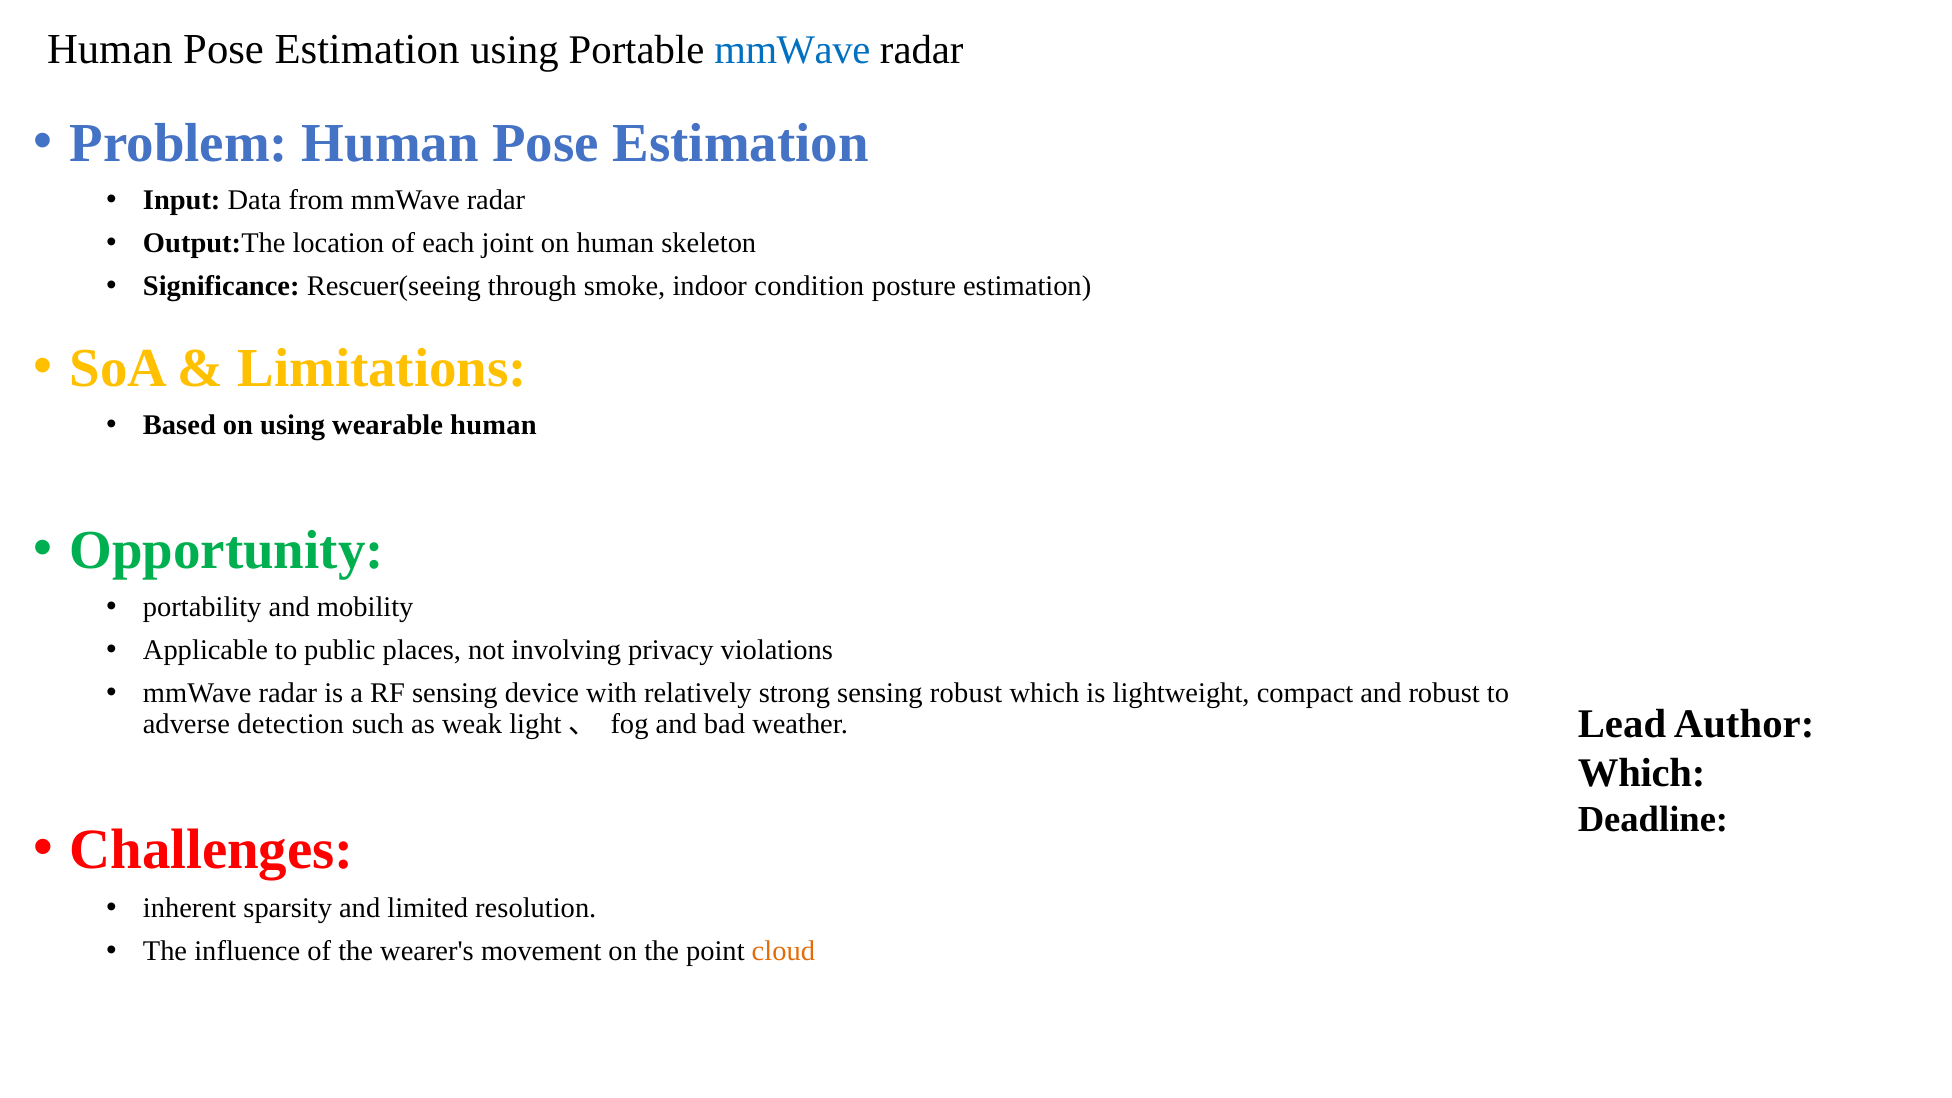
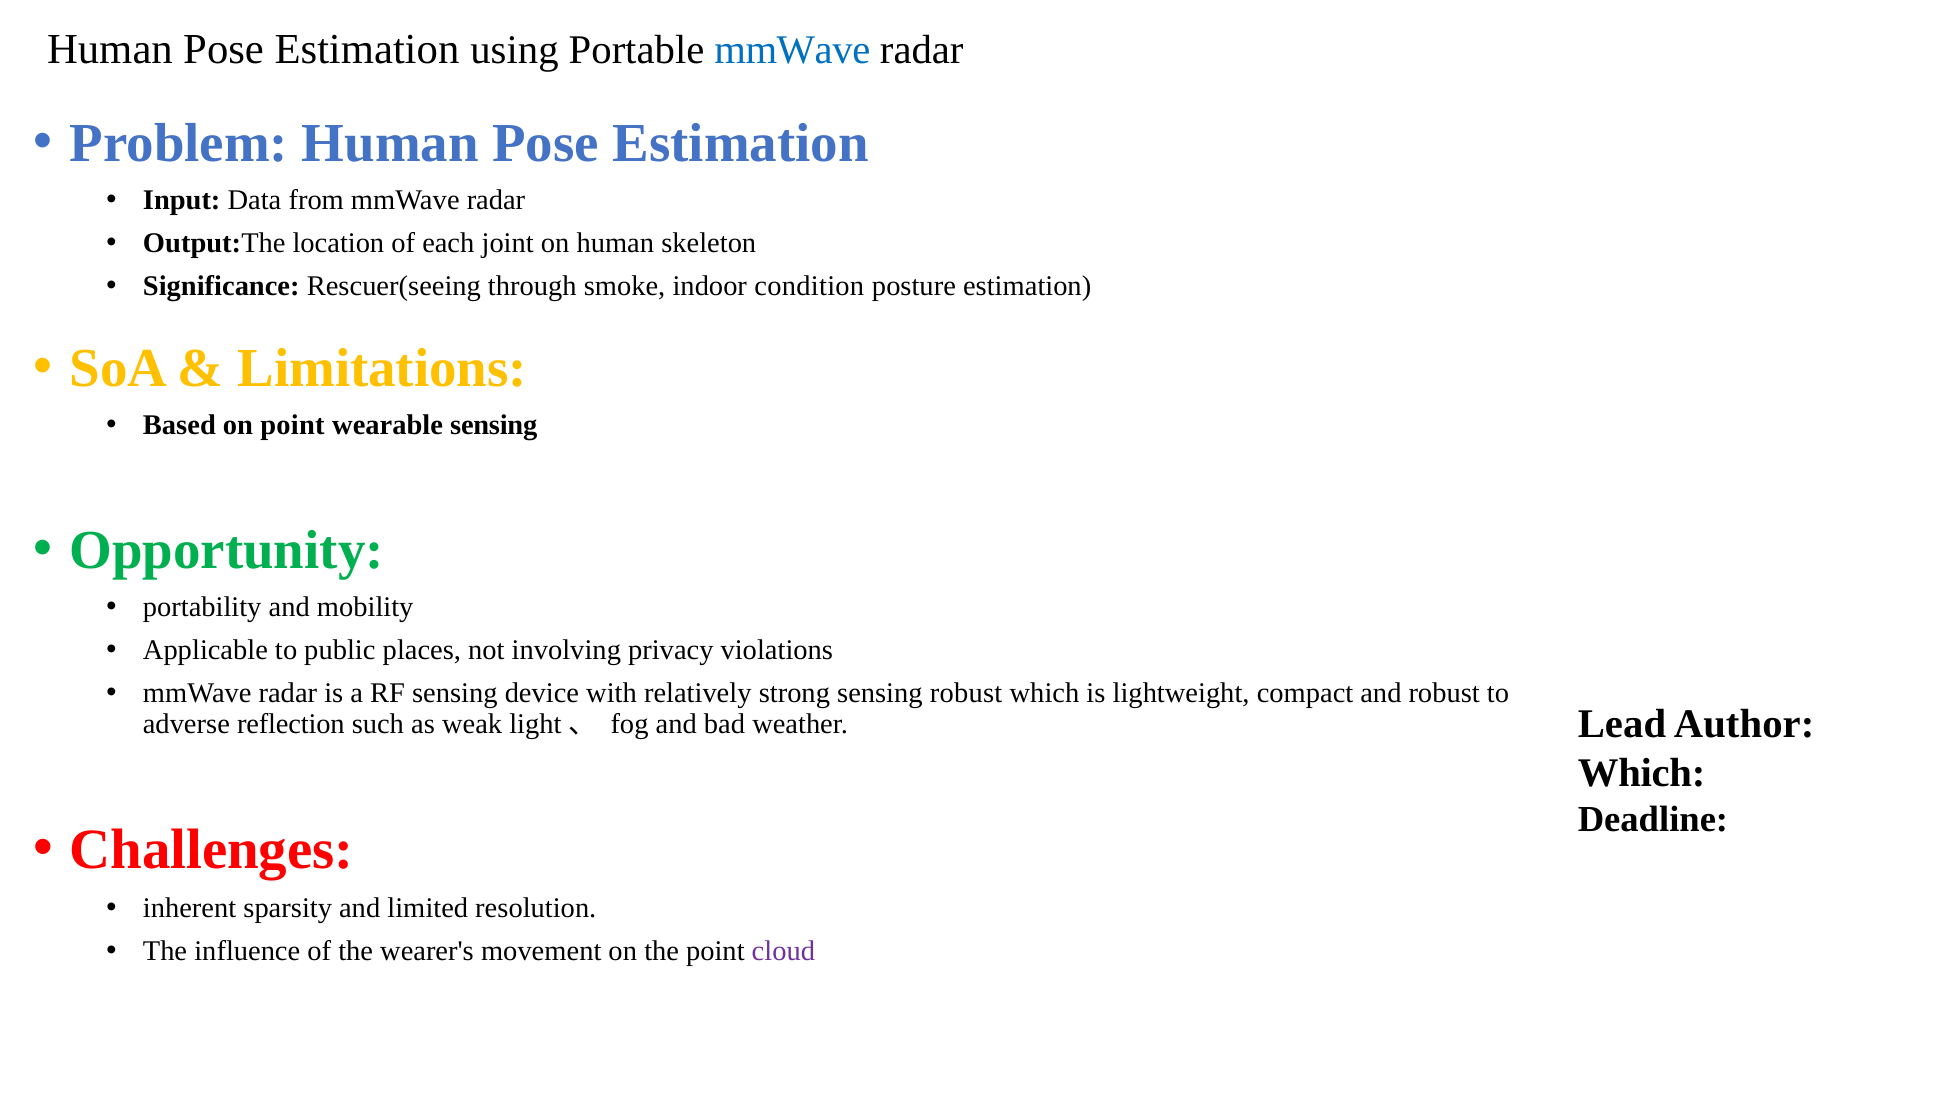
on using: using -> point (293, 425)
wearable human: human -> sensing (494, 425)
detection: detection -> reflection (291, 724)
cloud colour: orange -> purple (783, 951)
